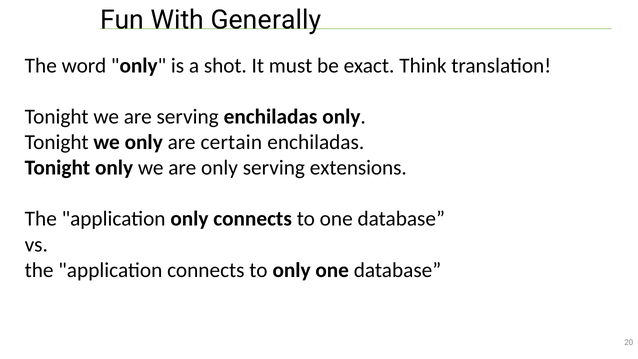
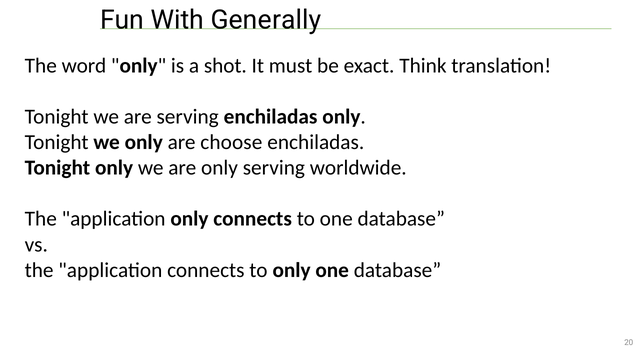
certain: certain -> choose (231, 142)
extensions: extensions -> worldwide (358, 168)
